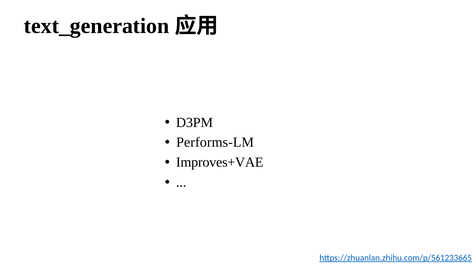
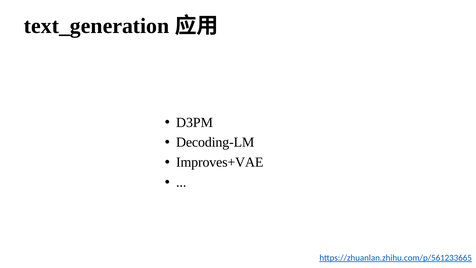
Performs-LM: Performs-LM -> Decoding-LM (215, 142)
